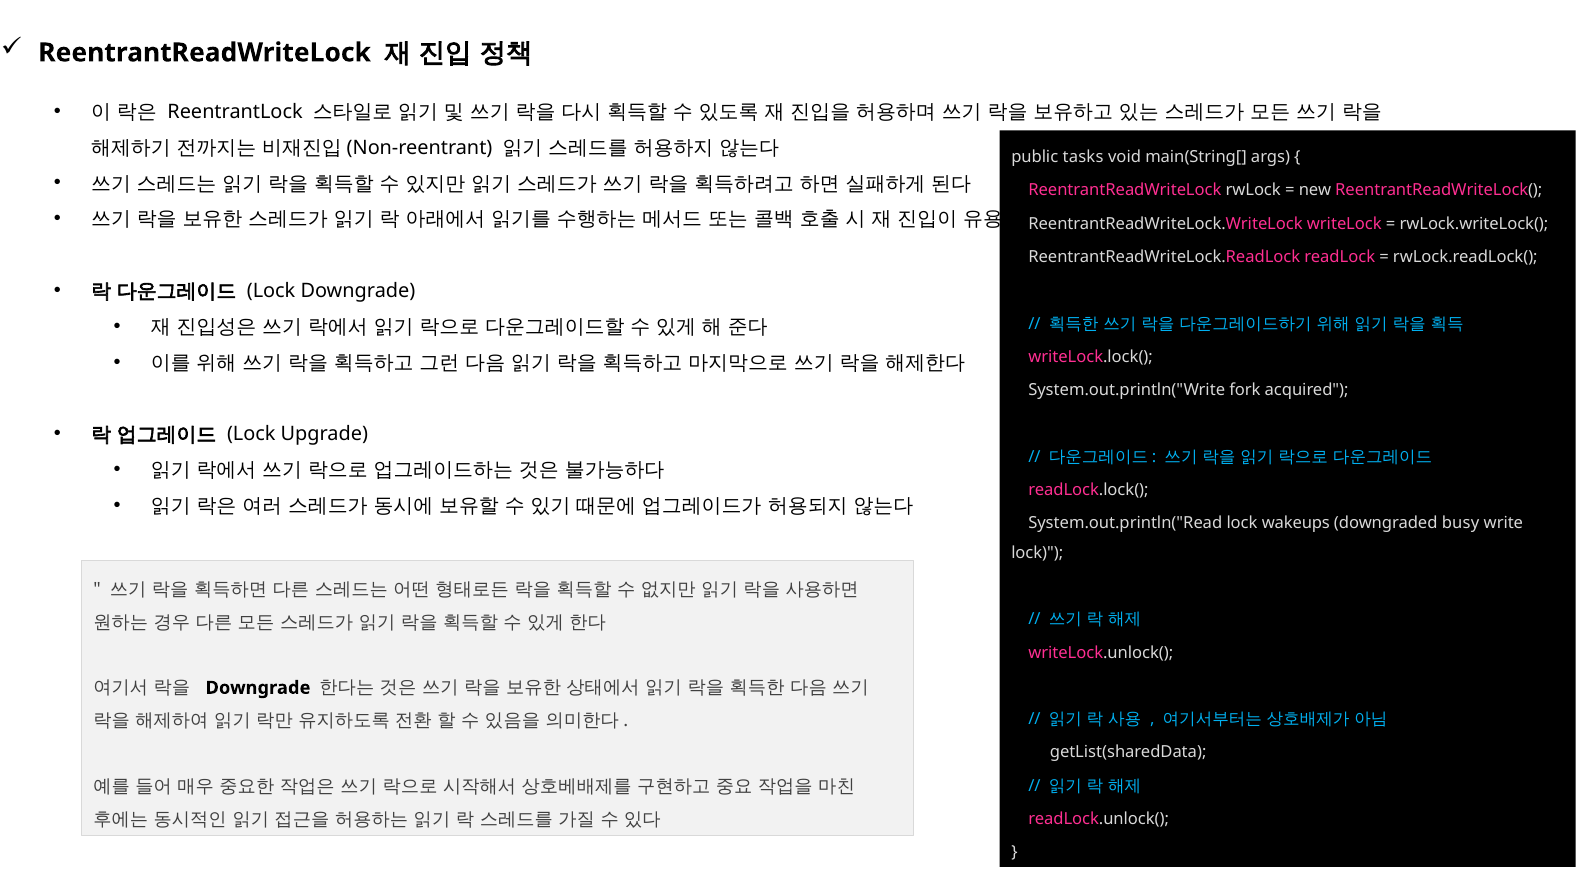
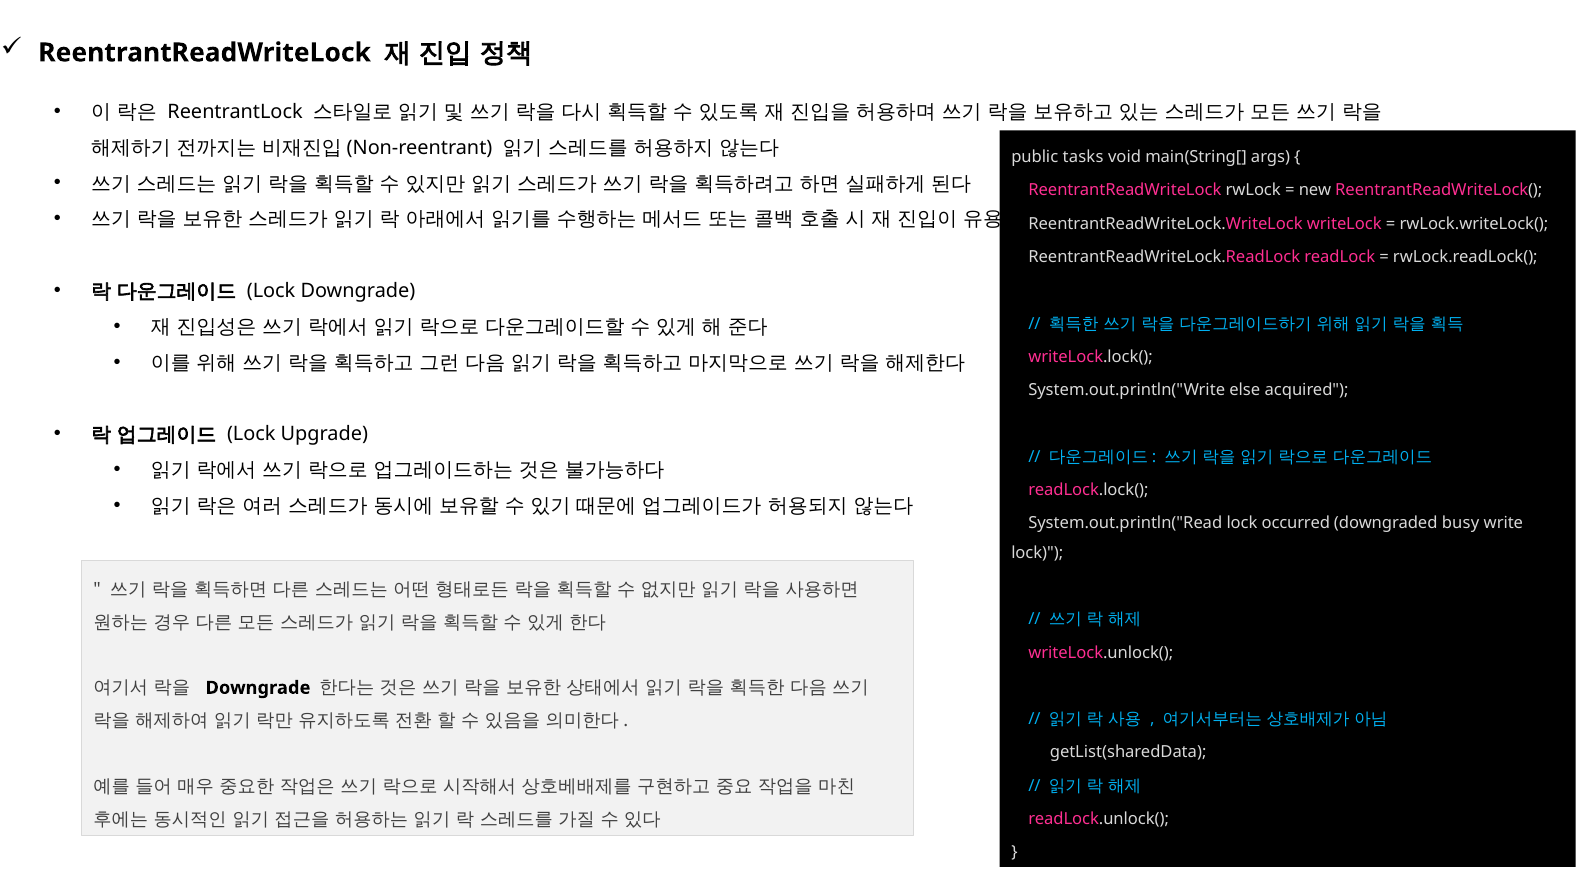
fork: fork -> else (1245, 390)
wakeups: wakeups -> occurred (1296, 523)
